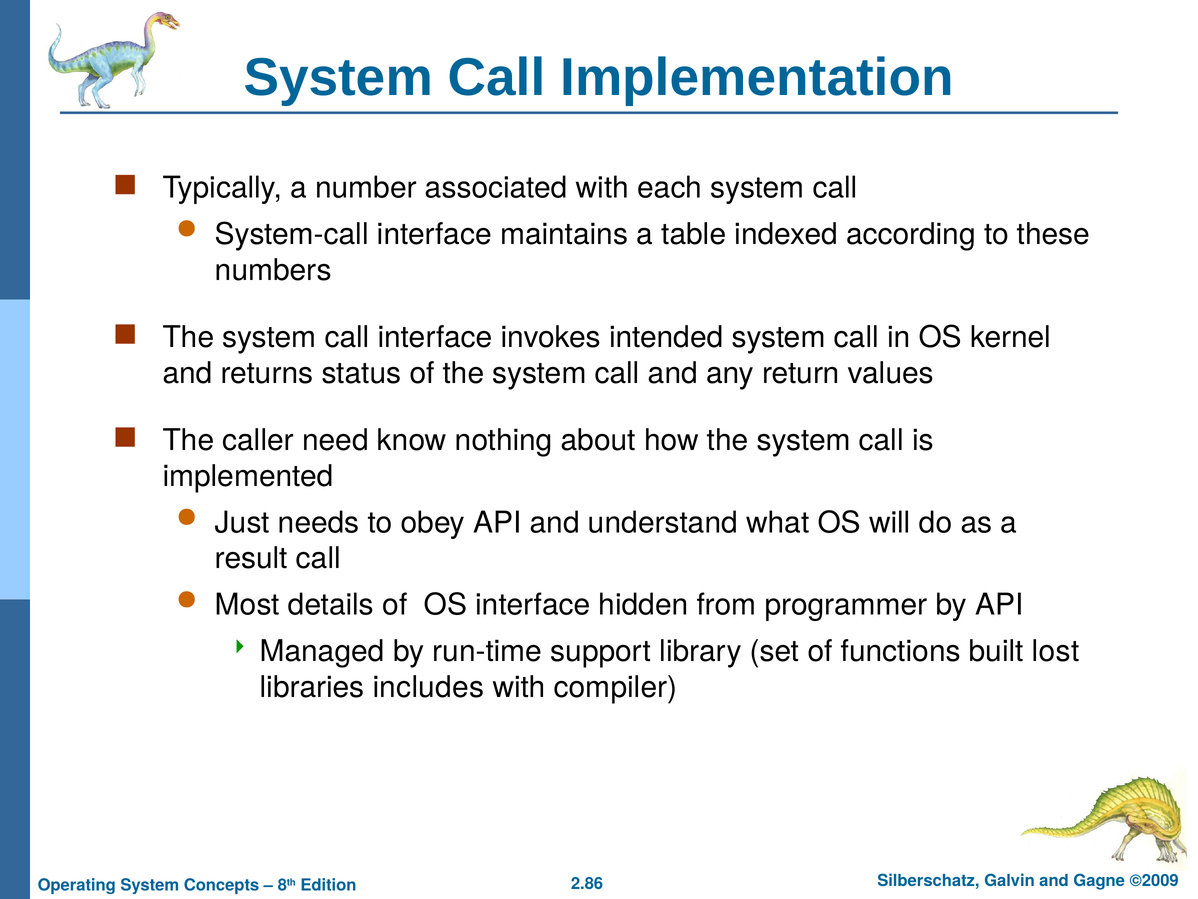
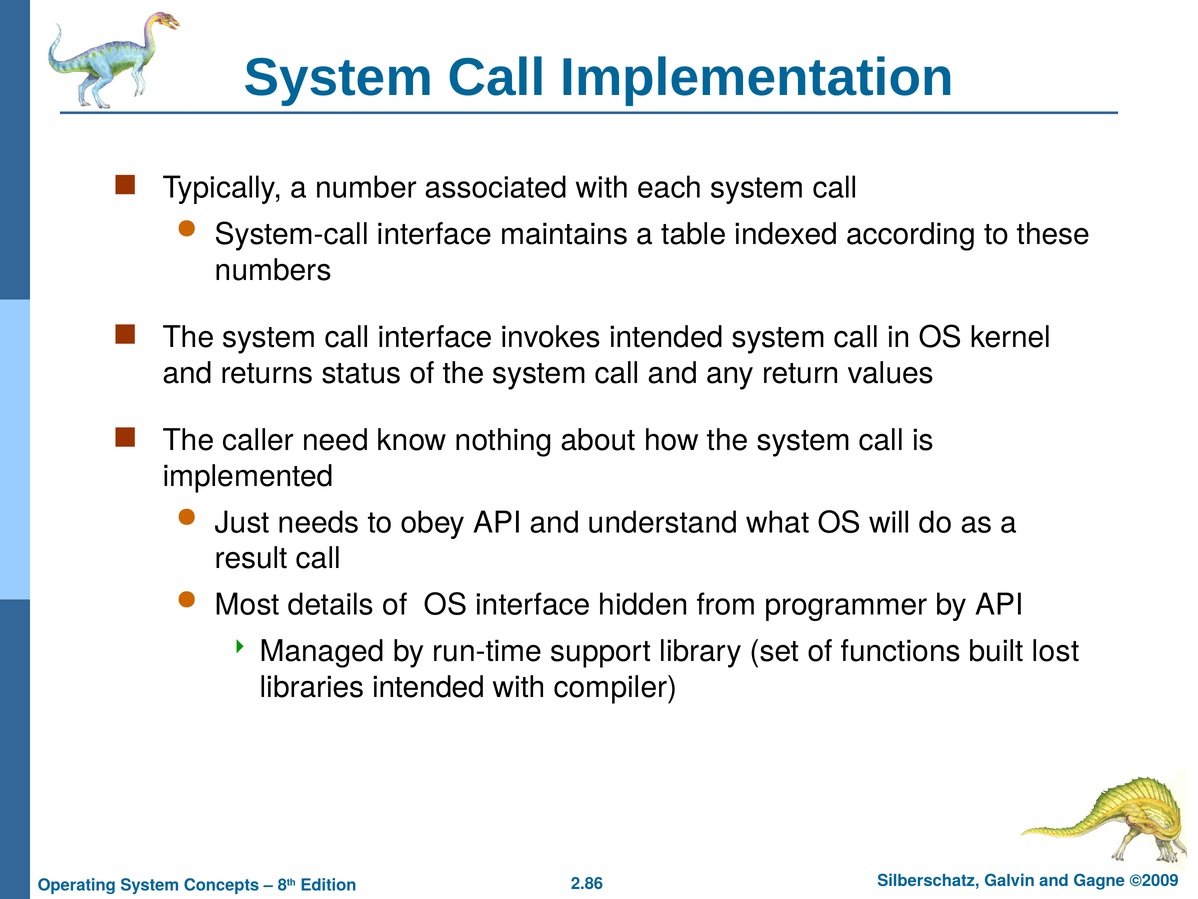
libraries includes: includes -> intended (429, 687)
